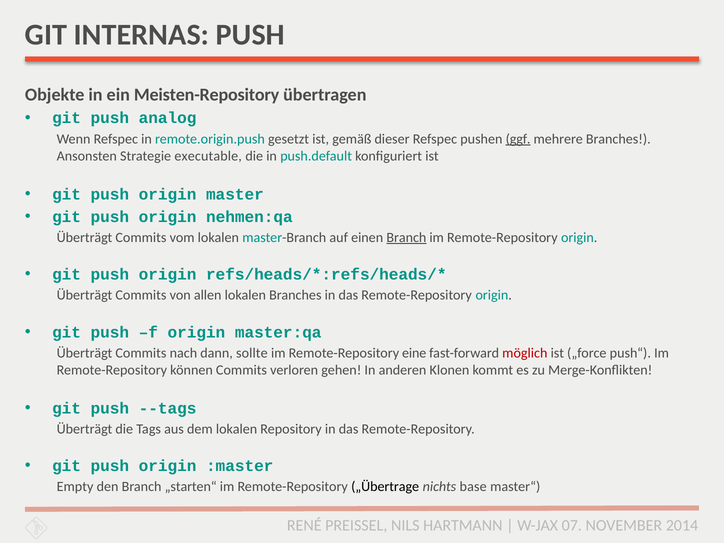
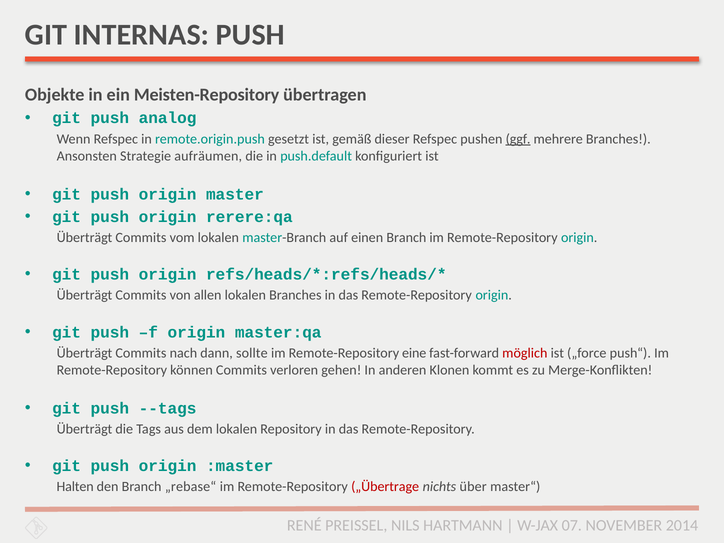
executable: executable -> aufräumen (208, 156)
nehmen:qa: nehmen:qa -> rerere:qa (249, 217)
Branch underline: present -> none (406, 238)
Empty: Empty -> Halten (75, 487)
„starten“: „starten“ -> „rebase“ (191, 487)
„Übertrage colour: black -> red (385, 487)
base: base -> über (473, 487)
